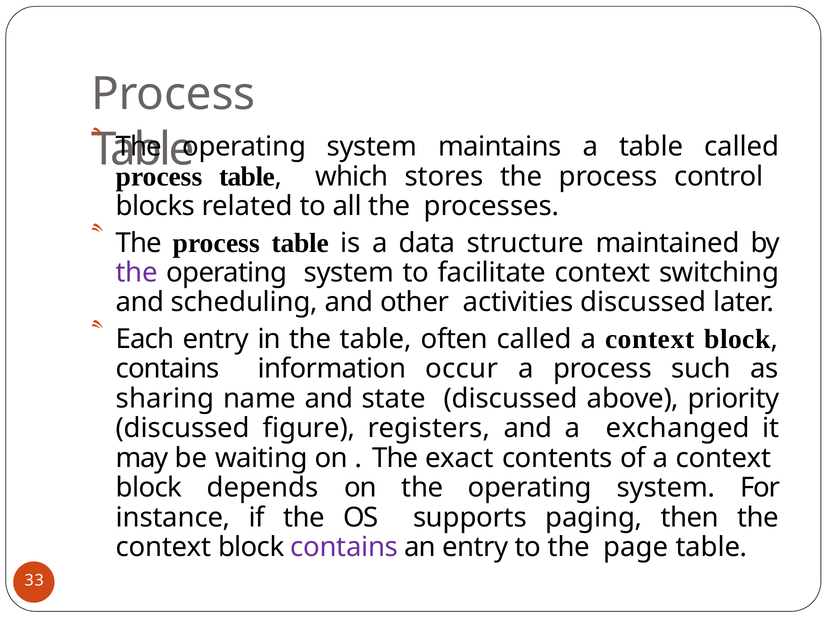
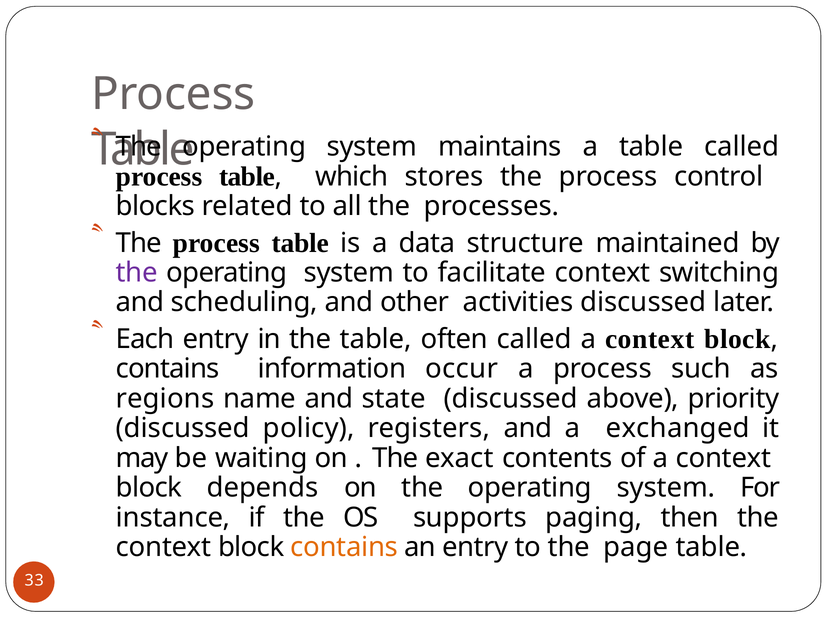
sharing: sharing -> regions (165, 399)
figure: figure -> policy (309, 428)
contains colour: purple -> orange (344, 547)
